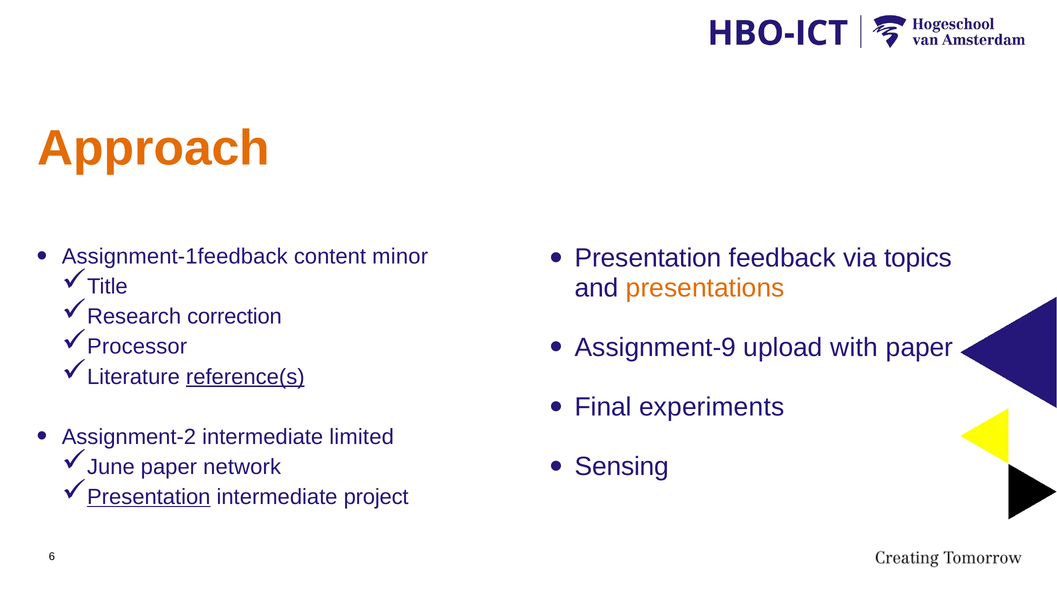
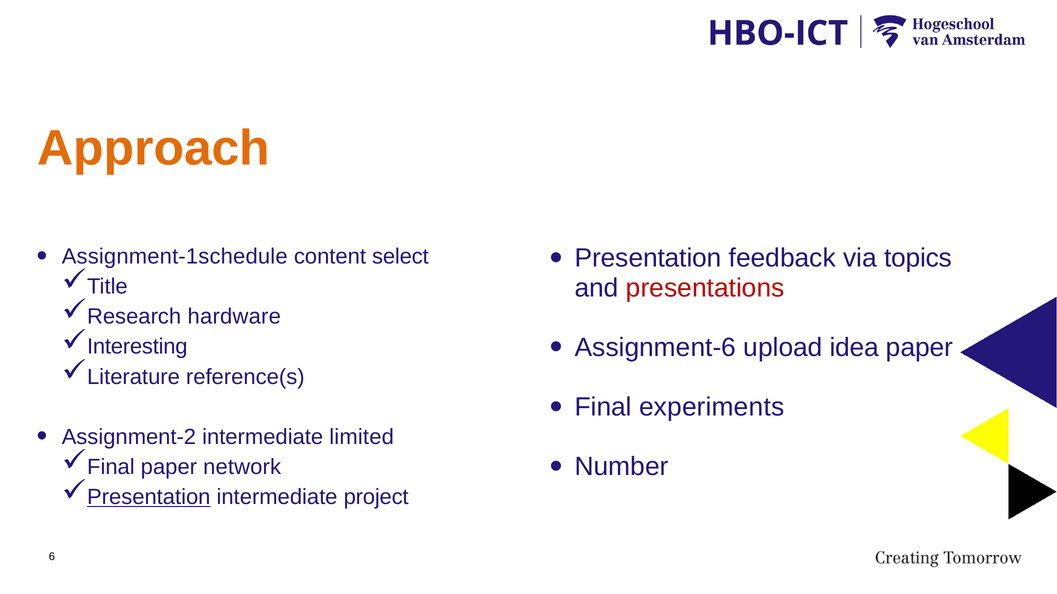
Assignment-1feedback: Assignment-1feedback -> Assignment-1schedule (175, 257)
minor: minor -> select (400, 257)
presentations colour: orange -> red (705, 288)
correction: correction -> hardware (234, 317)
Assignment-9: Assignment-9 -> Assignment-6 (655, 348)
with: with -> idea (854, 348)
Processor: Processor -> Interesting (137, 347)
reference(s underline: present -> none (245, 377)
Sensing: Sensing -> Number (622, 467)
June: June -> Final (111, 467)
